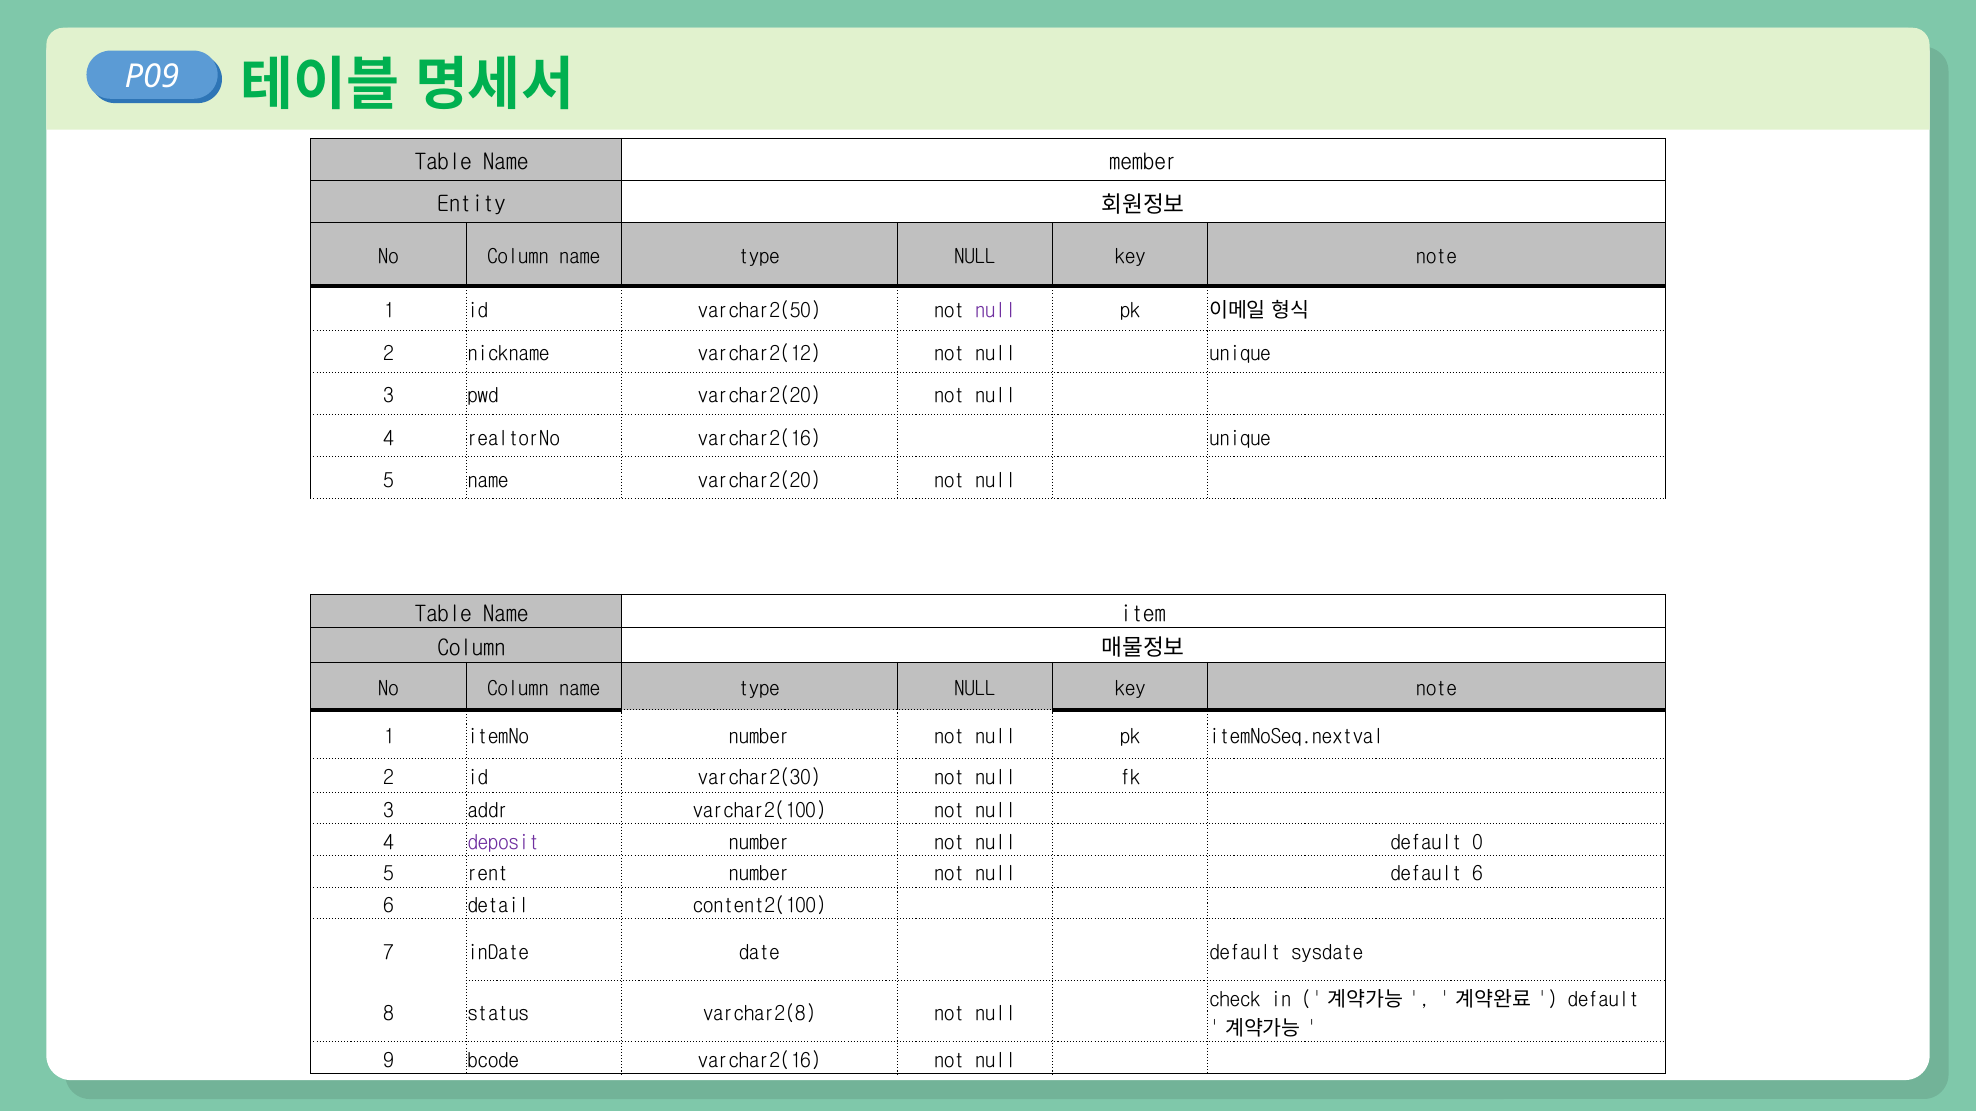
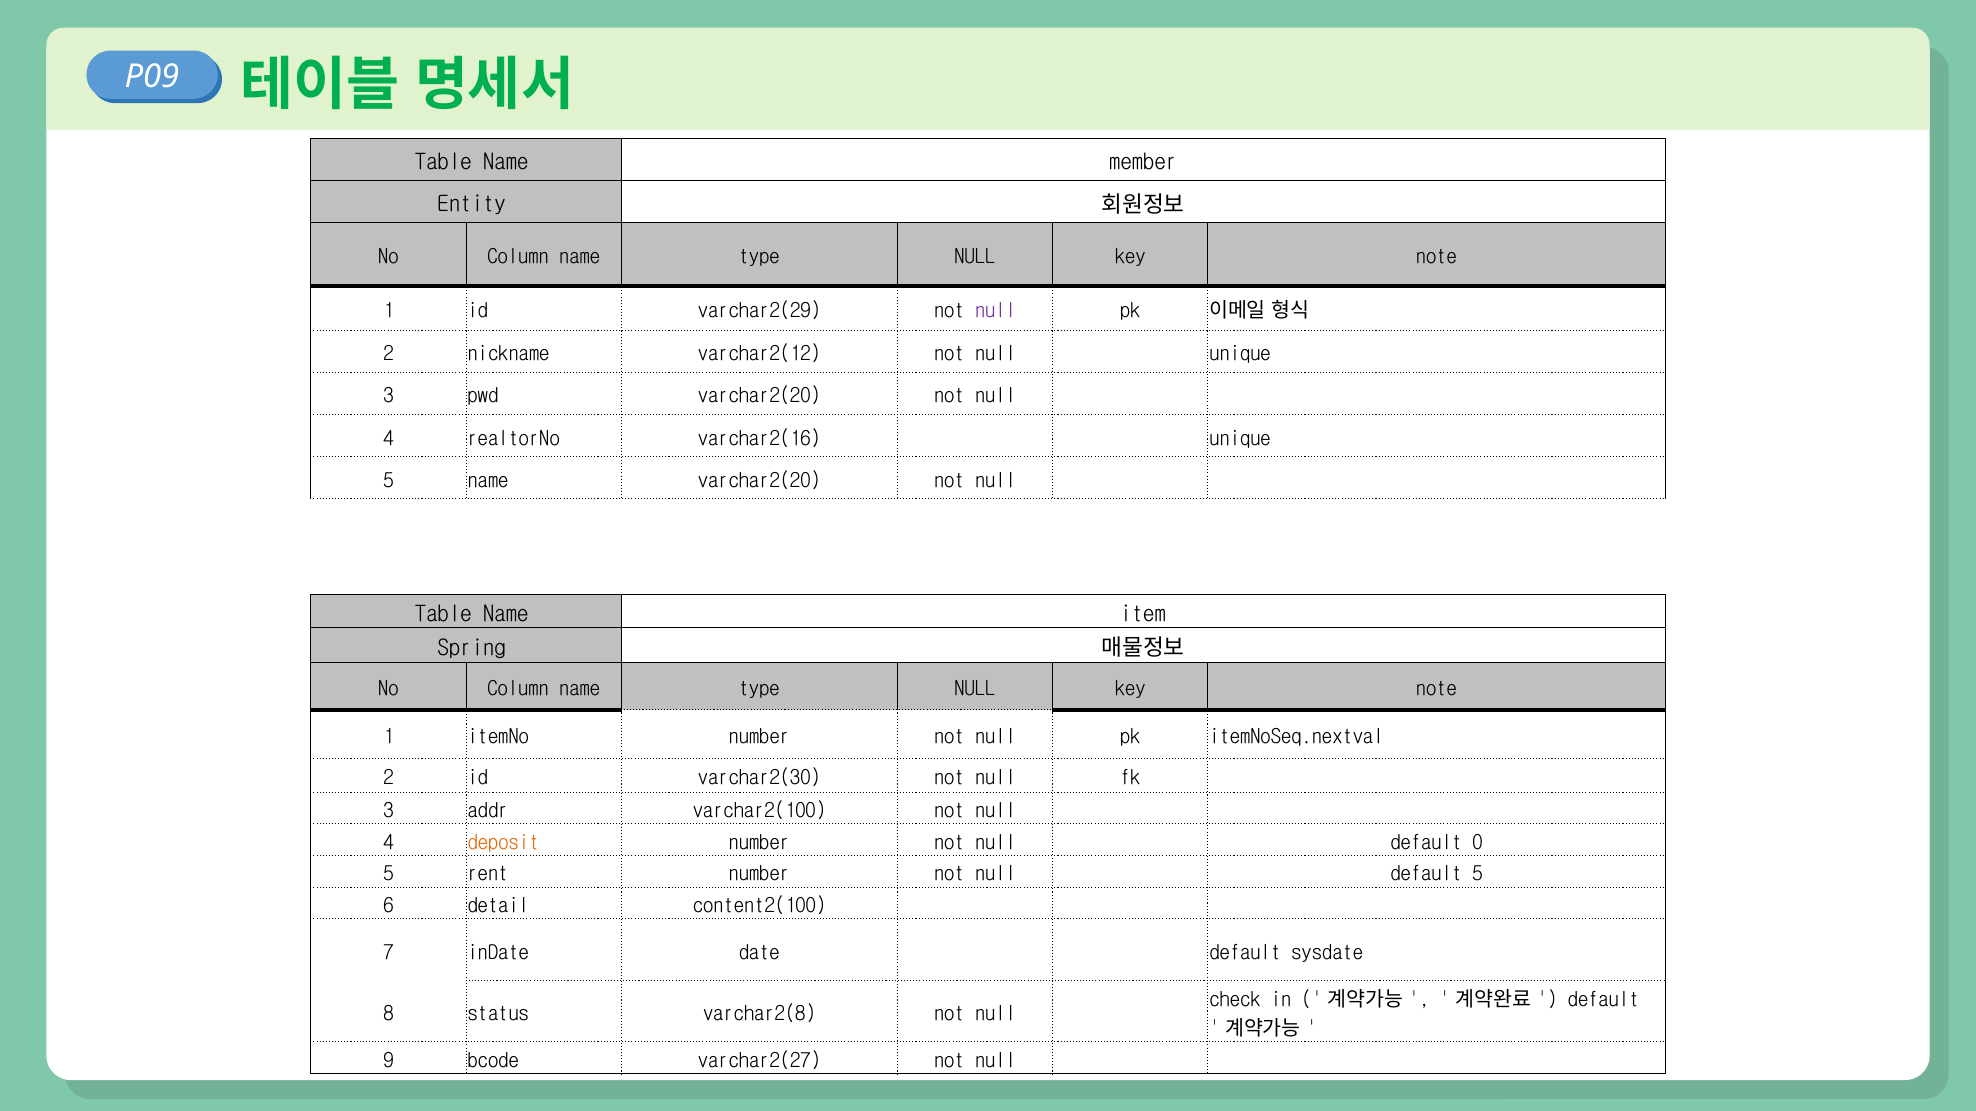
varchar2(50: varchar2(50 -> varchar2(29 (759, 311)
Column: Column -> Spring (472, 648)
deposit colour: purple -> orange (503, 843)
default 6: 6 -> 5 (1478, 874)
bcode varchar2(16: varchar2(16 -> varchar2(27 (759, 1061)
